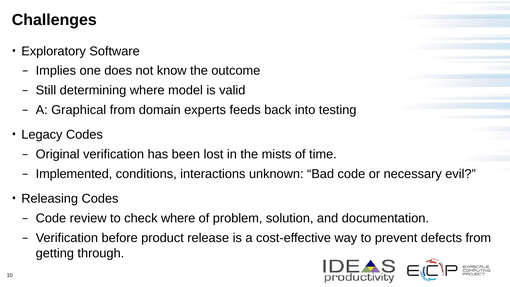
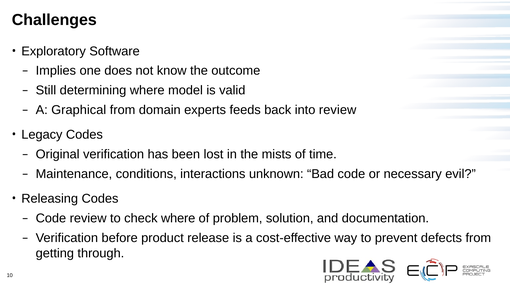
into testing: testing -> review (338, 110)
Implemented: Implemented -> Maintenance (74, 174)
